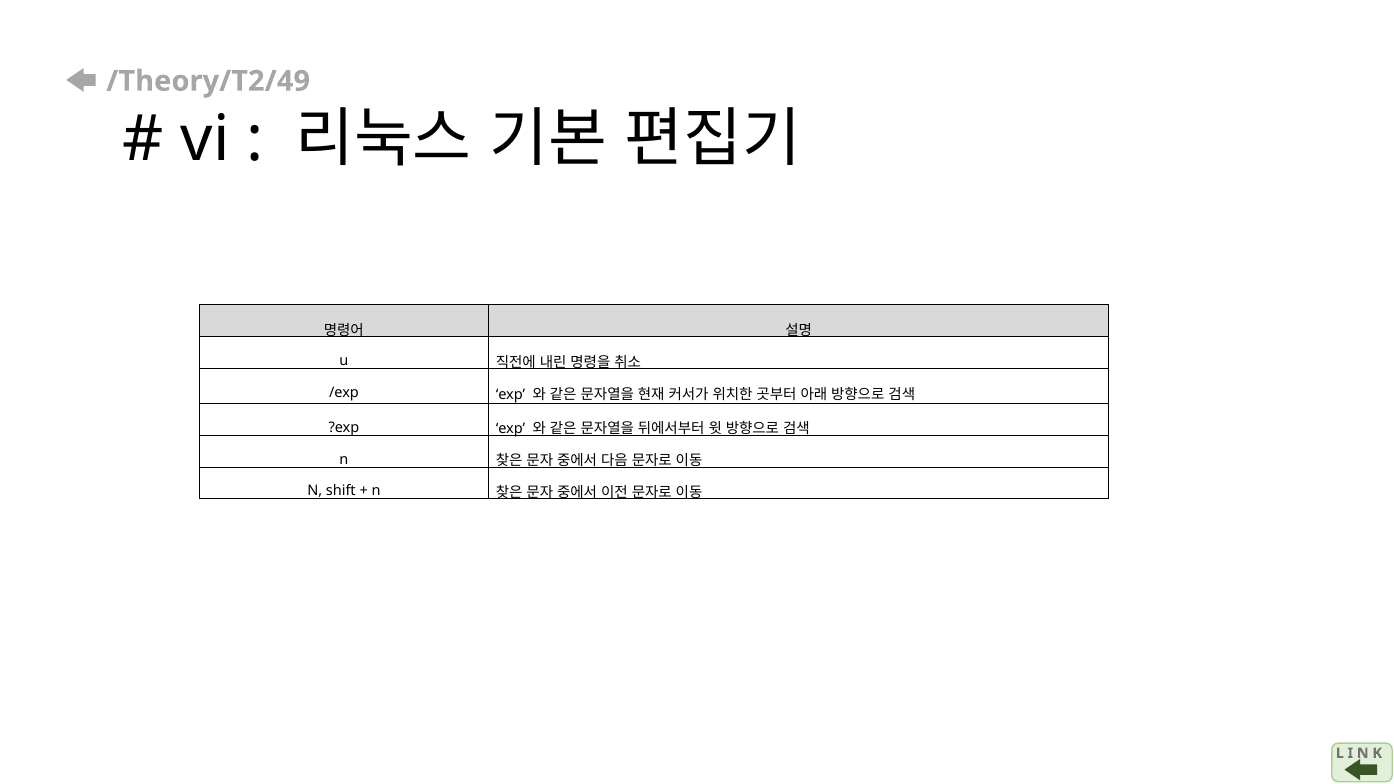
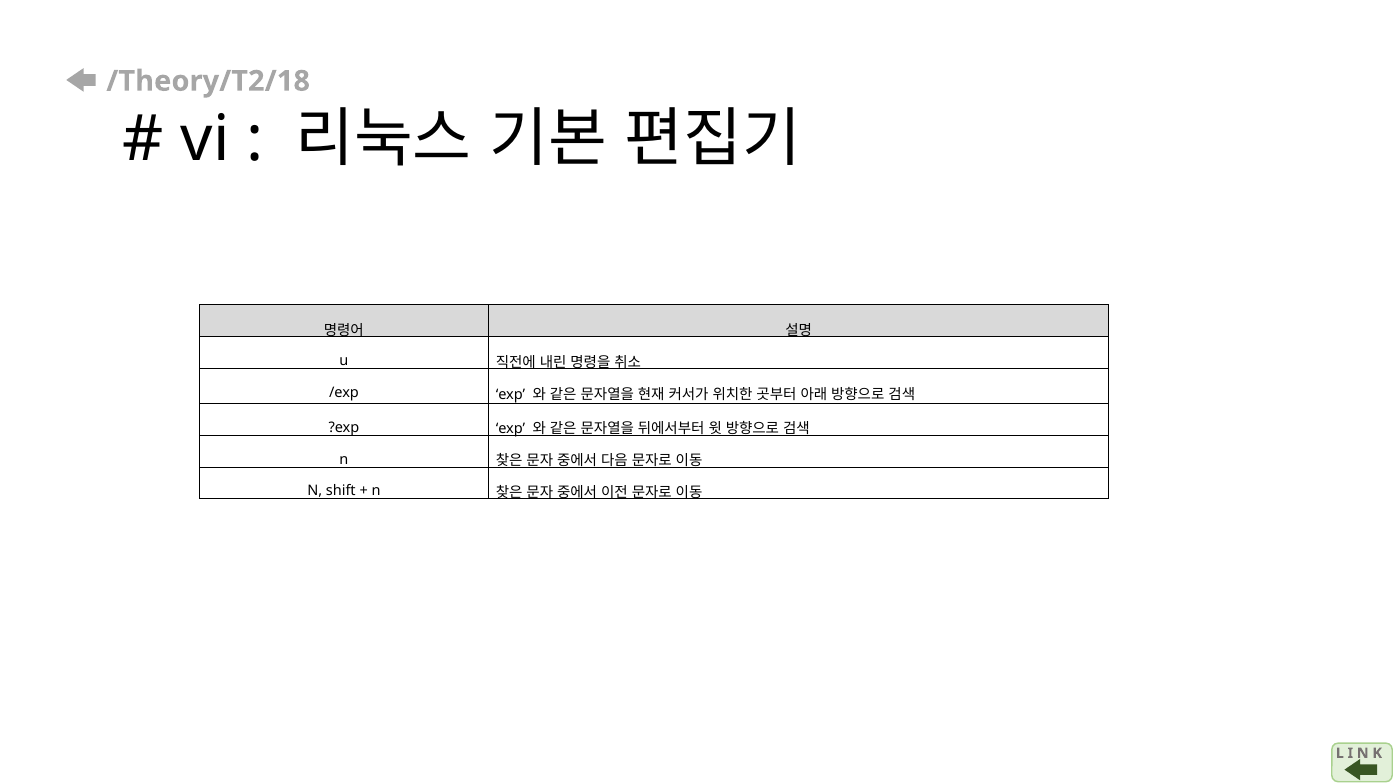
/Theory/T2/49: /Theory/T2/49 -> /Theory/T2/18 (208, 81)
